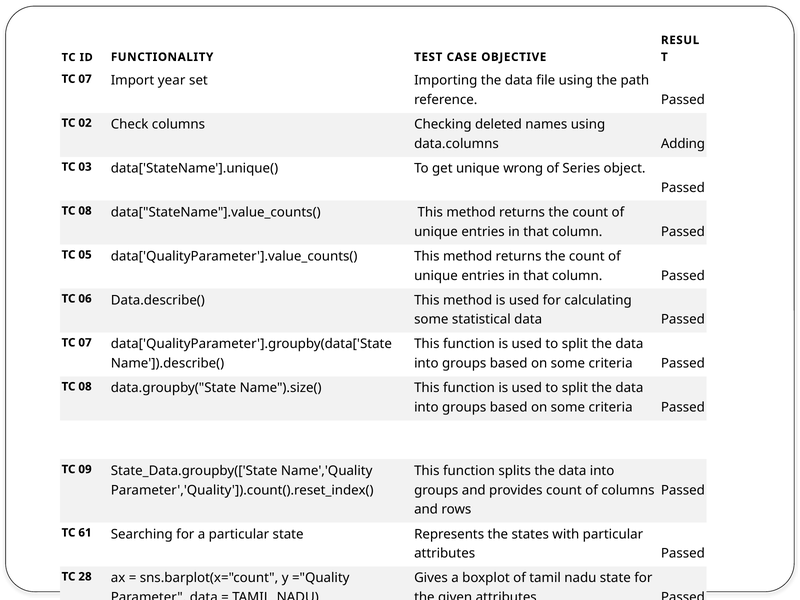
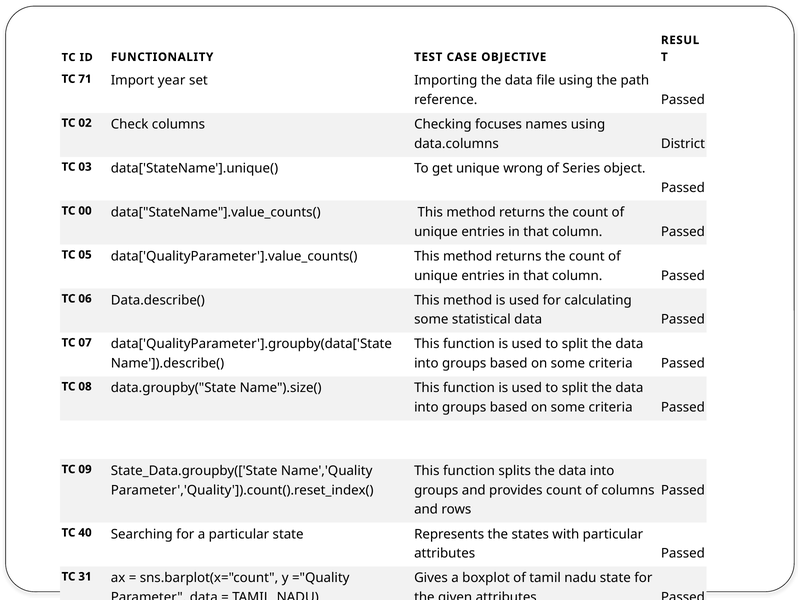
07: 07 -> 71 (85, 79)
deleted: deleted -> focuses (498, 124)
Adding: Adding -> District (683, 144)
08: 08 -> 00 (85, 211)
61: 61 -> 40 (85, 533)
28: 28 -> 31 (85, 577)
